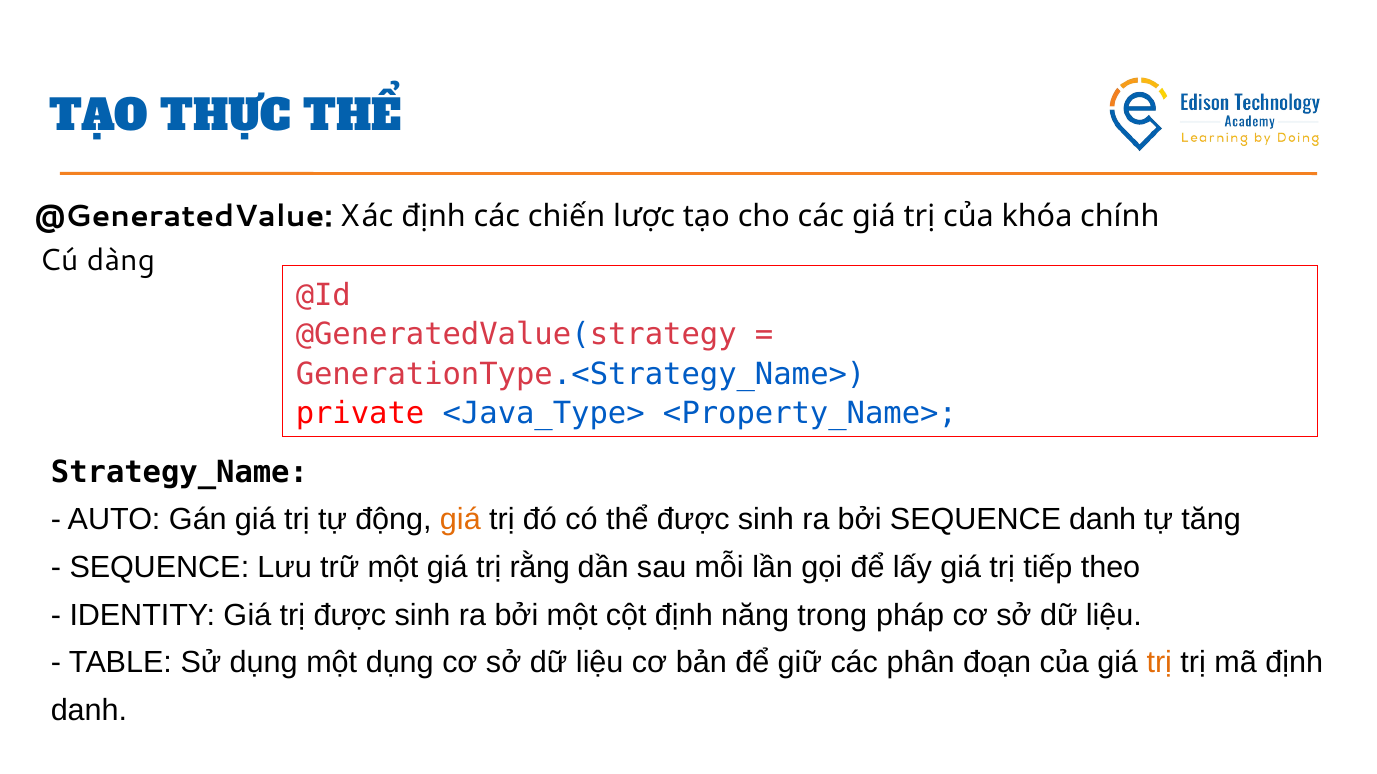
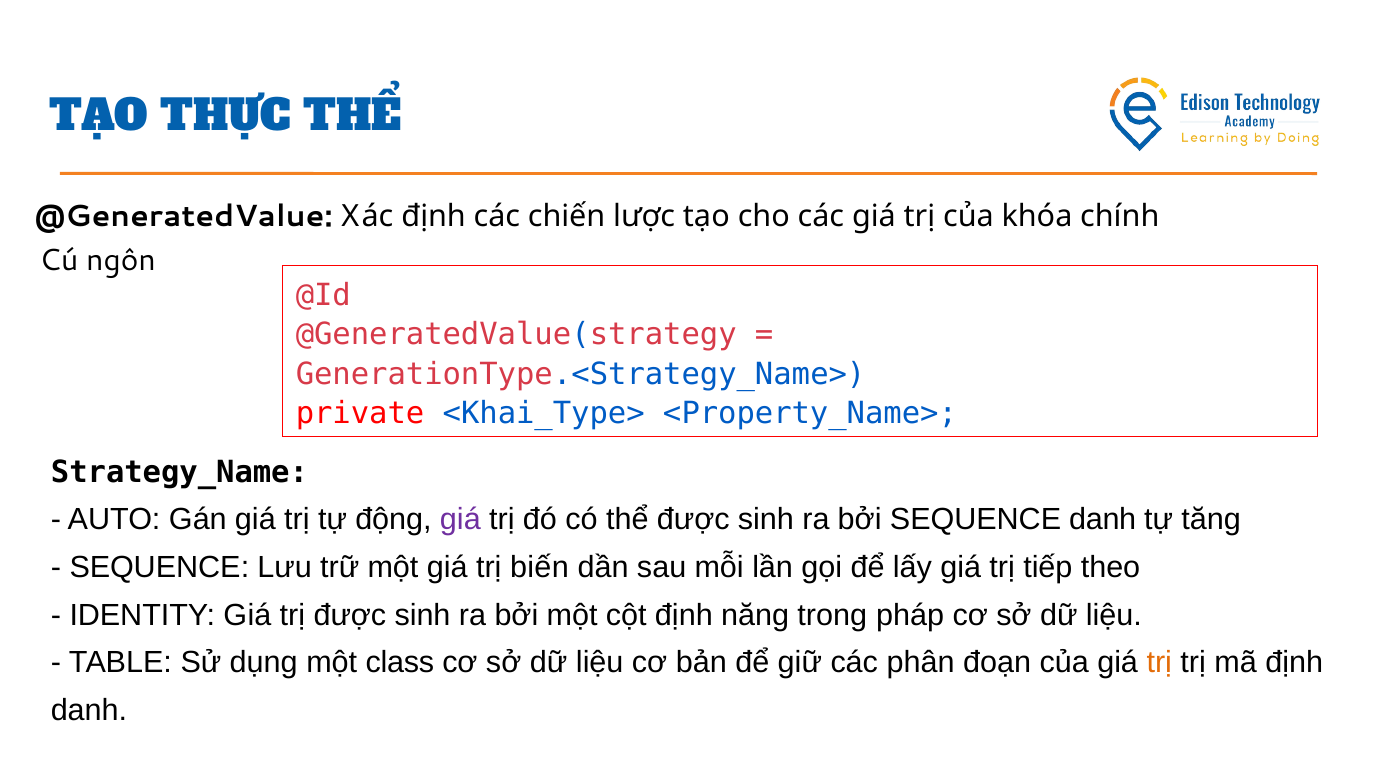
dàng: dàng -> ngôn (121, 261)
<Java_Type>: <Java_Type> -> <Khai_Type> (544, 414)
giá colour: orange -> purple (460, 520)
rằng: rằng -> biến (539, 568)
một dụng: dụng -> class (400, 663)
